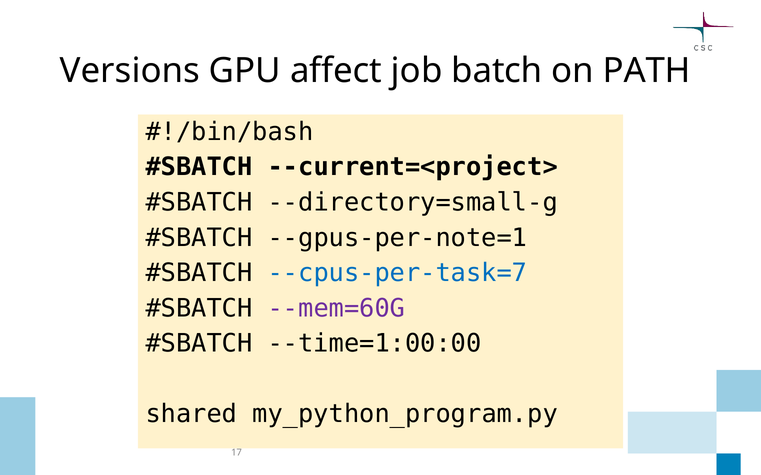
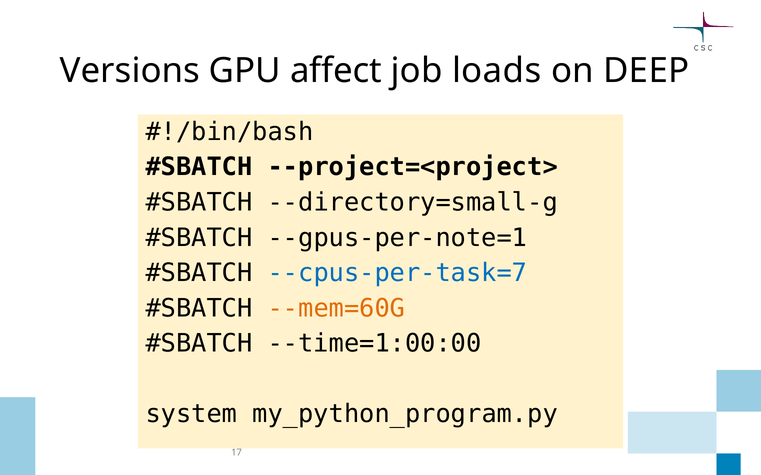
batch: batch -> loads (497, 71)
PATH: PATH -> DEEP (646, 71)
--current=<project>: --current=<project> -> --project=<project> (413, 167)
--mem=60G colour: purple -> orange (336, 309)
shared: shared -> system (191, 415)
